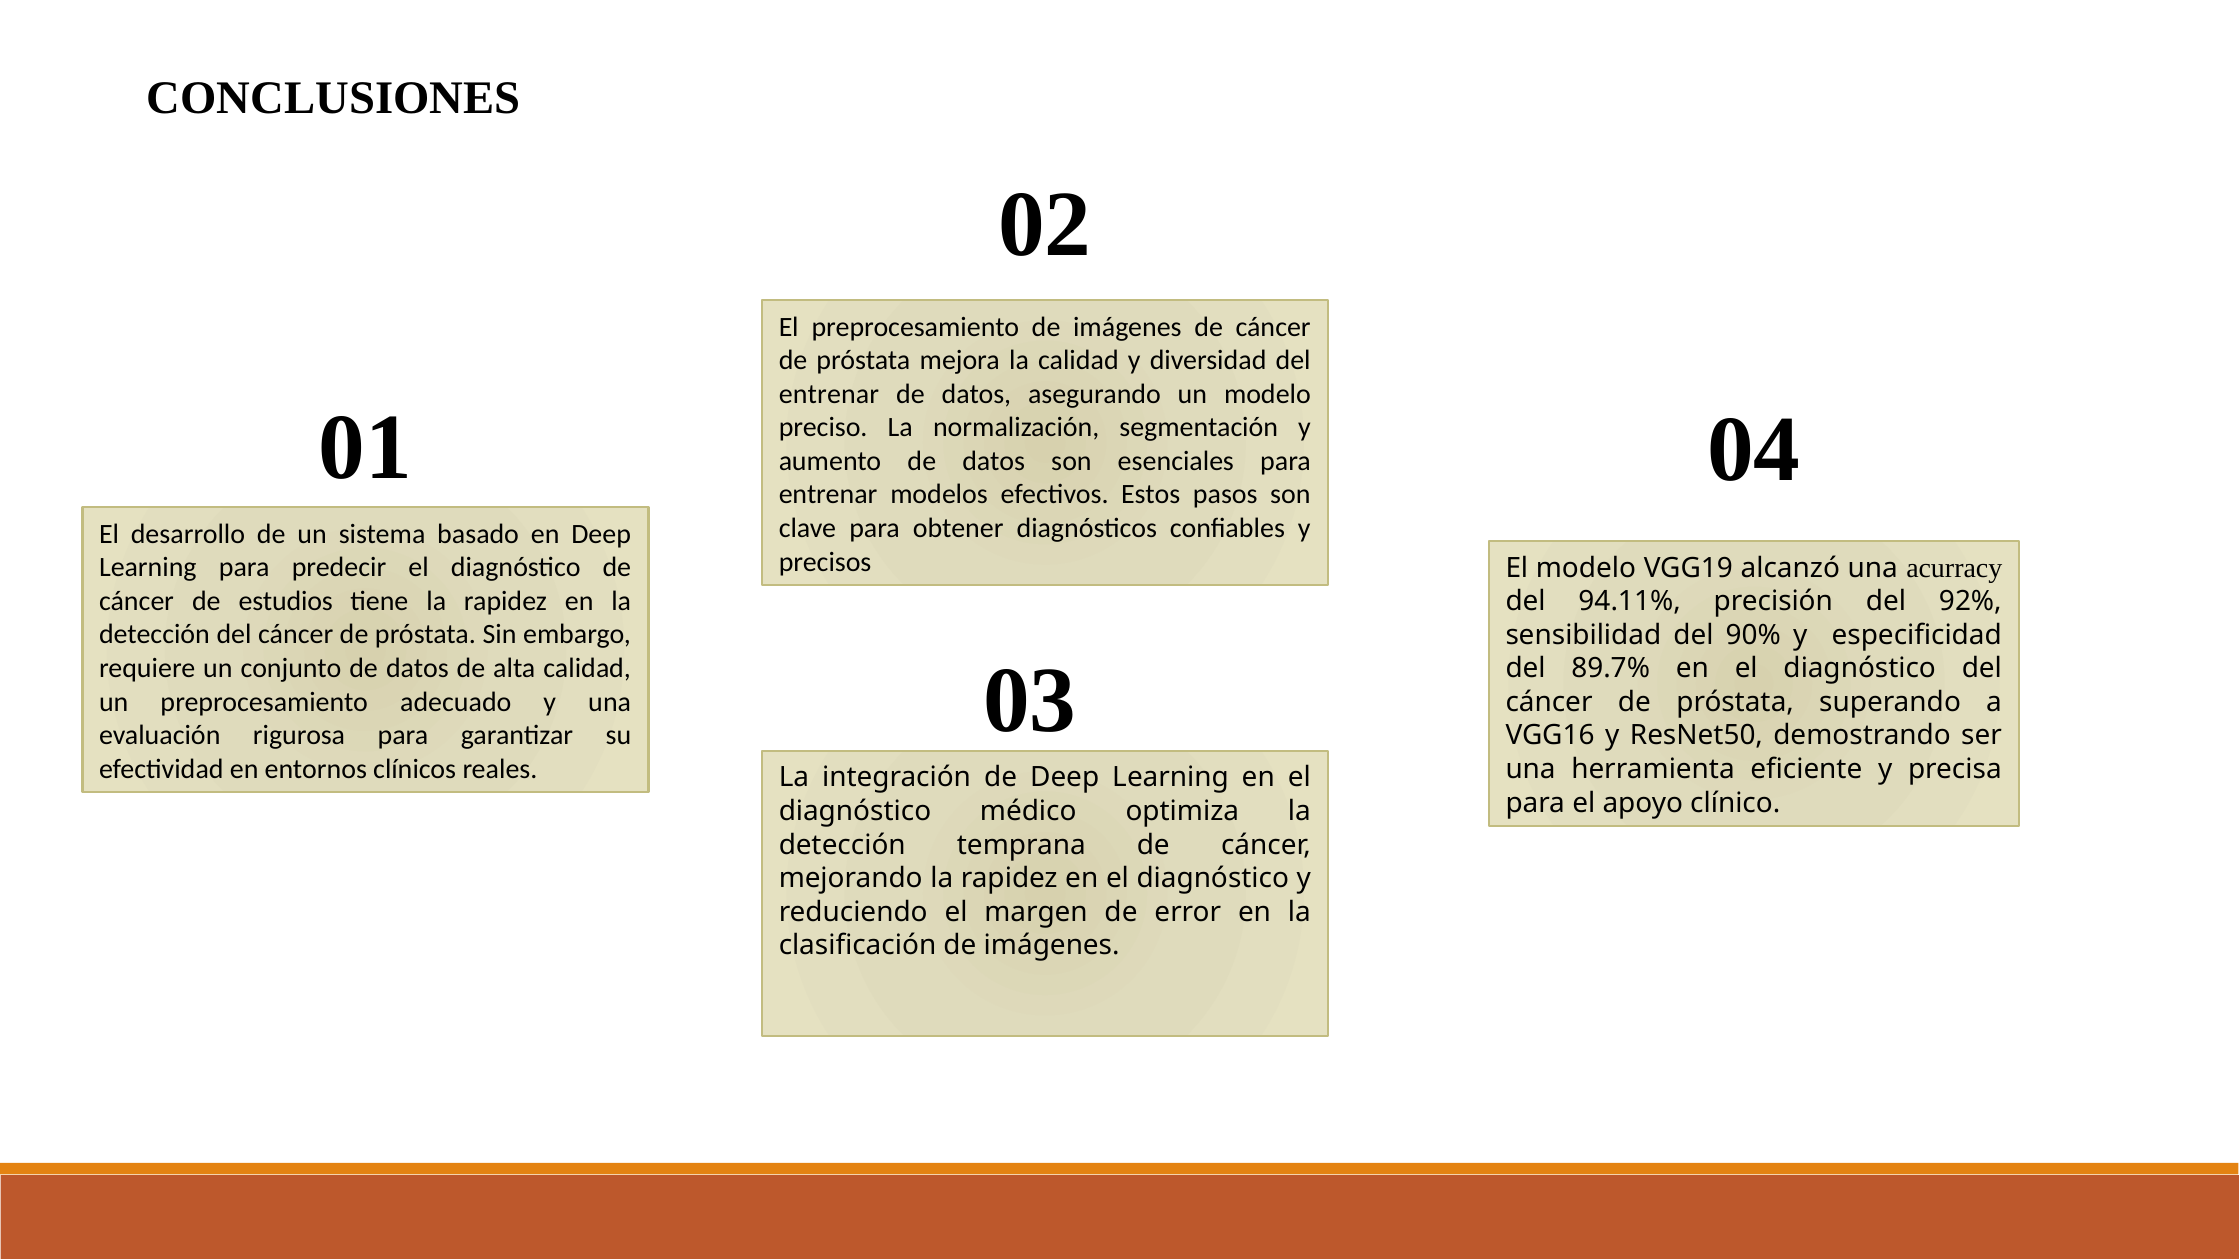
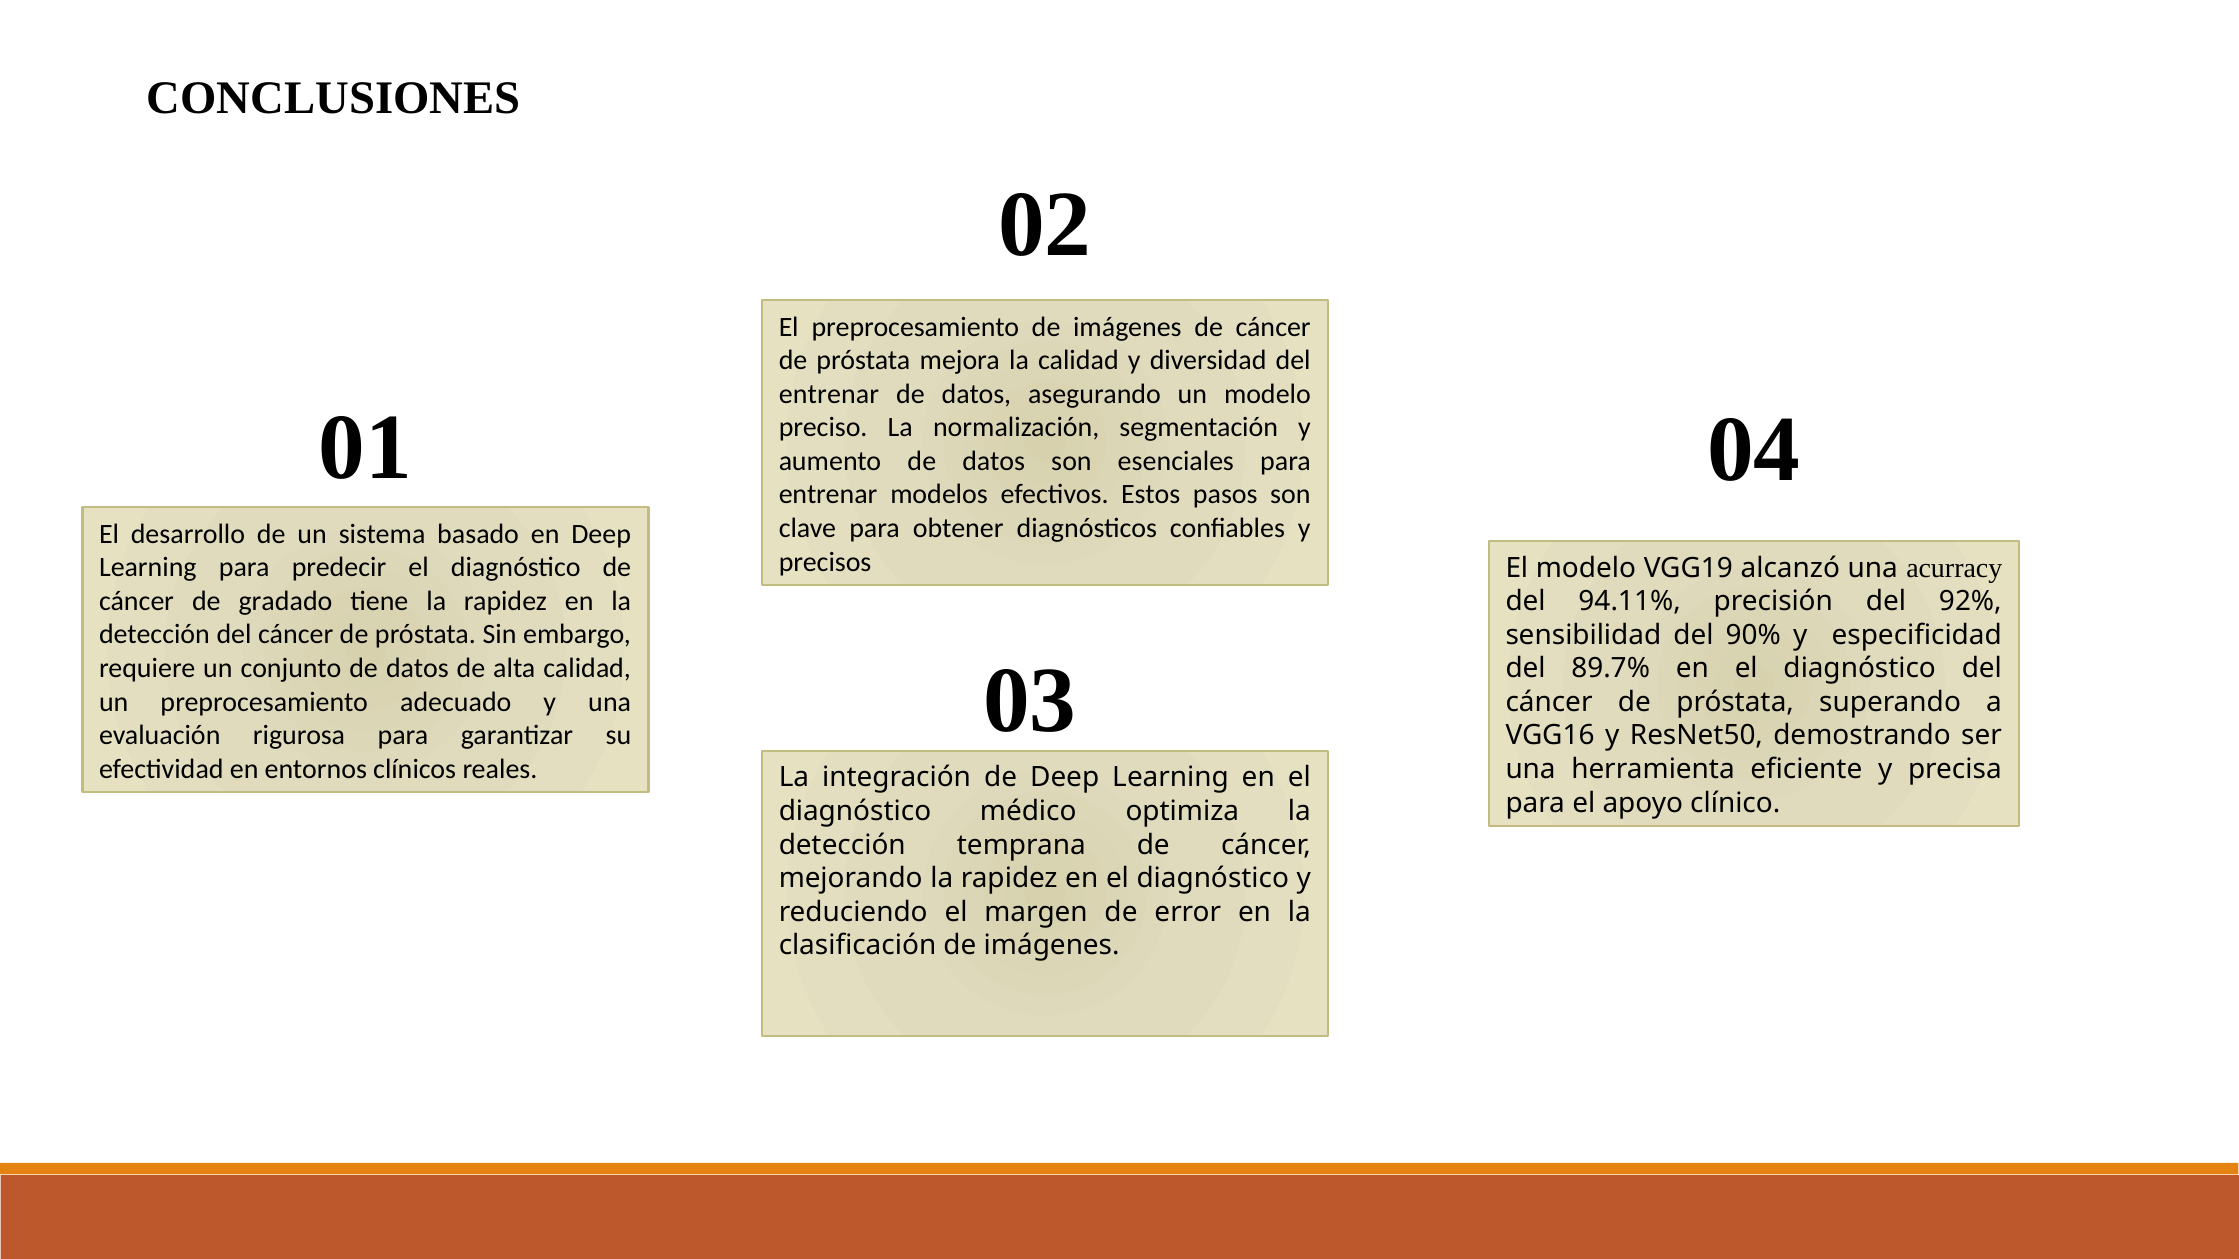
estudios: estudios -> gradado (286, 601)
